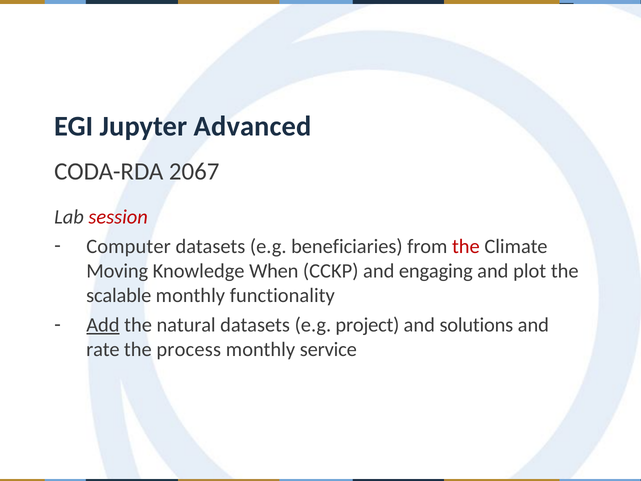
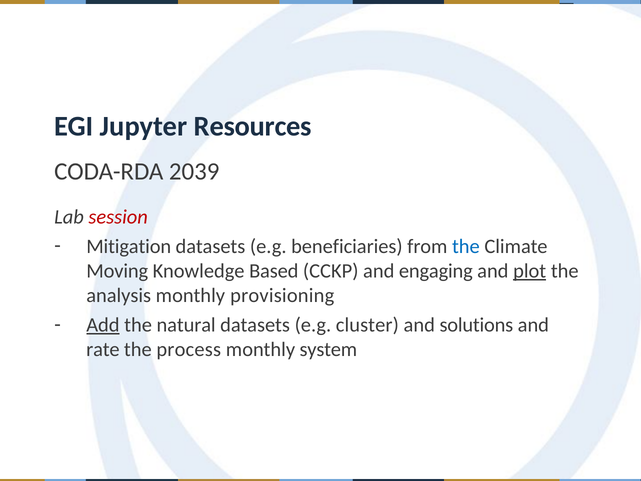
Advanced: Advanced -> Resources (253, 126)
2067: 2067 -> 2039 (194, 171)
Computer: Computer -> Mitigation (129, 246)
the colour: red -> blue (466, 246)
When: When -> Based (274, 271)
plot underline: none -> present (530, 271)
scalable: scalable -> analysis (119, 295)
functionality: functionality -> provisioning (282, 295)
project: project -> cluster (367, 325)
service: service -> system (328, 349)
